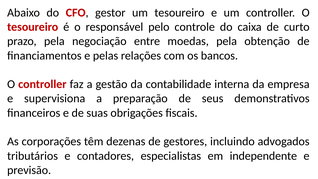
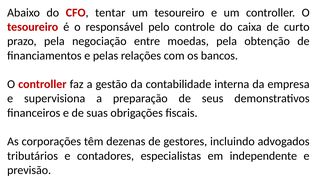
gestor: gestor -> tentar (110, 13)
